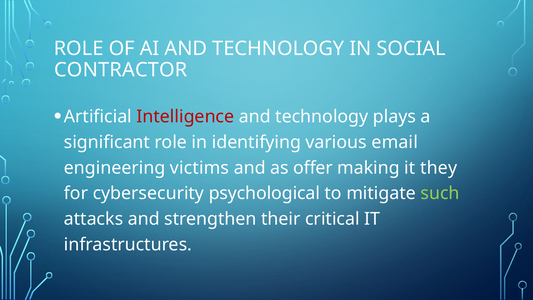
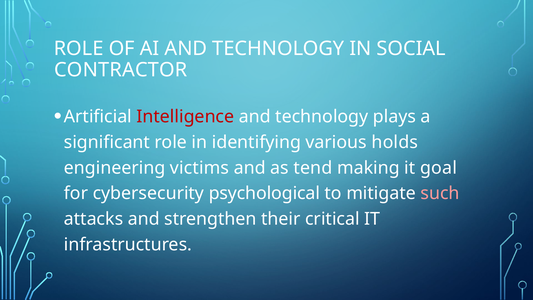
email: email -> holds (395, 142)
offer: offer -> tend (313, 168)
they: they -> goal (439, 168)
such colour: light green -> pink (440, 193)
